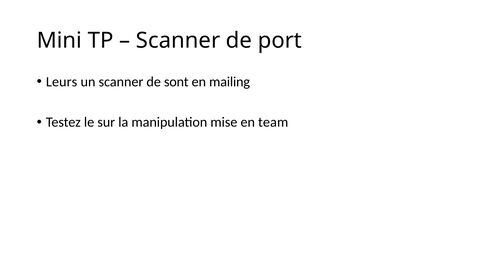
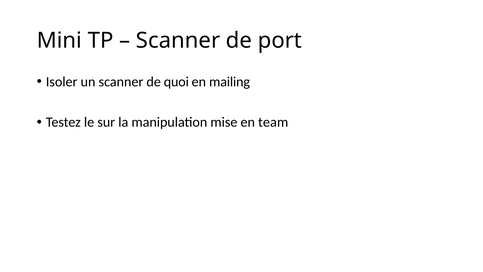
Leurs: Leurs -> Isoler (62, 82)
sont: sont -> quoi (176, 82)
